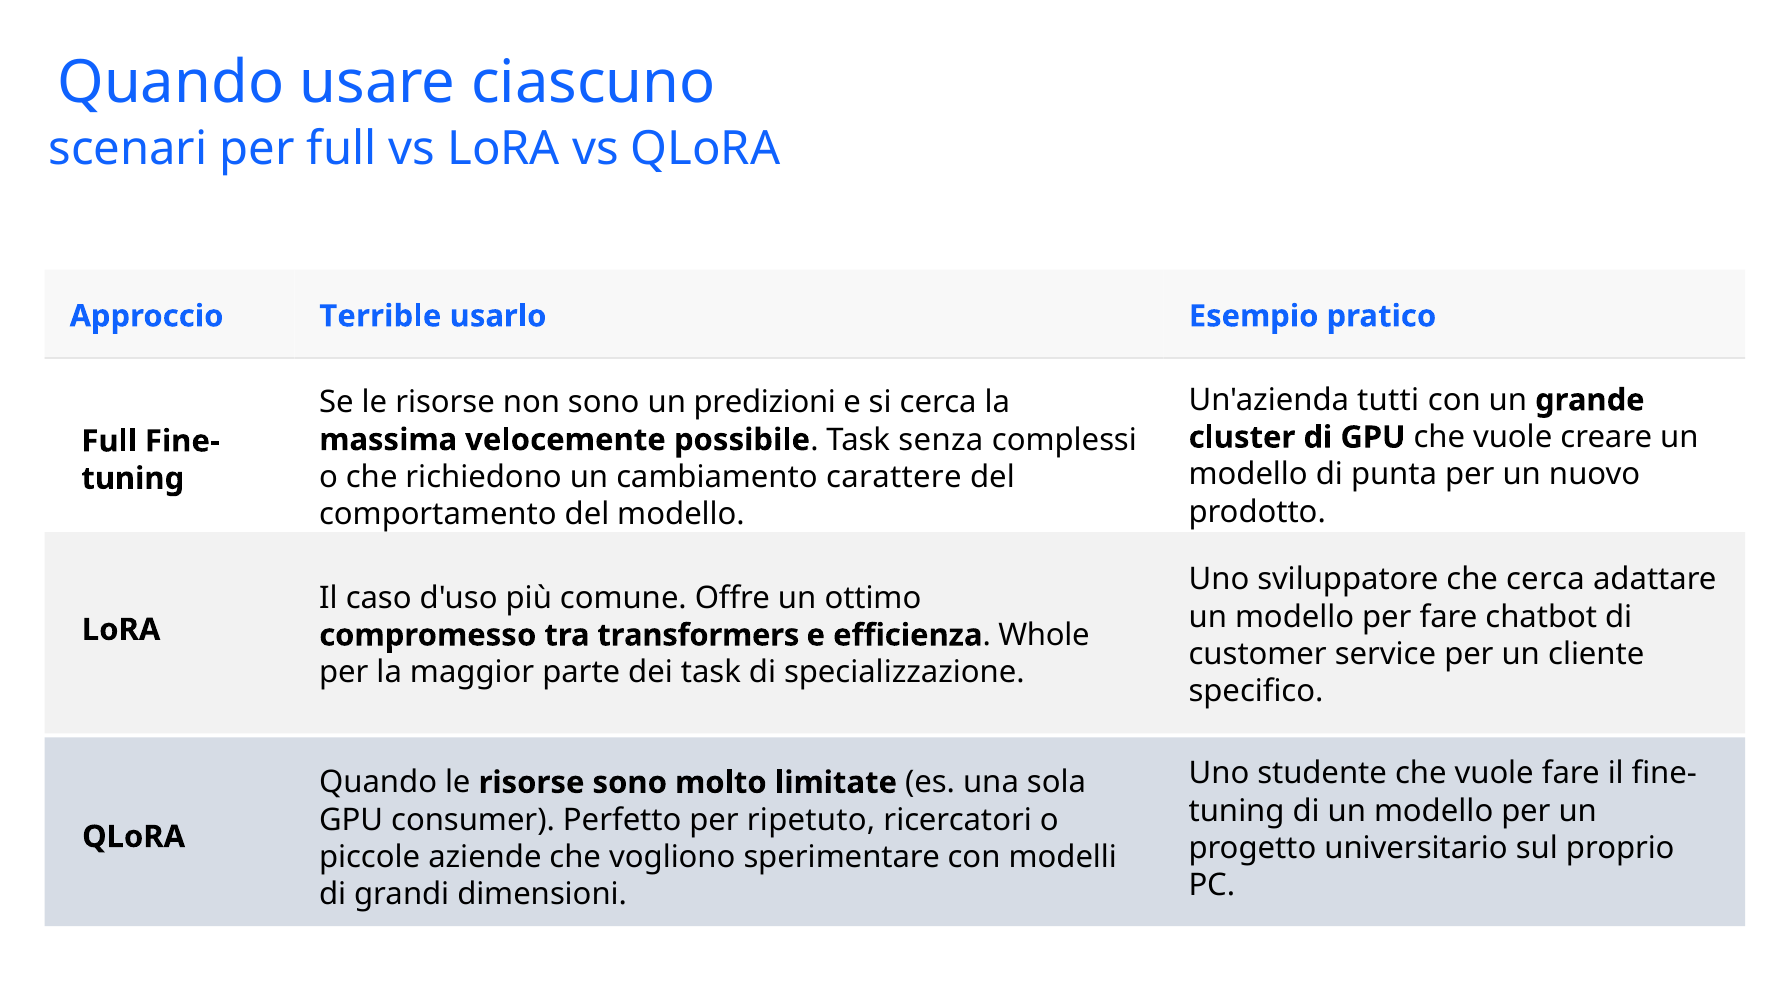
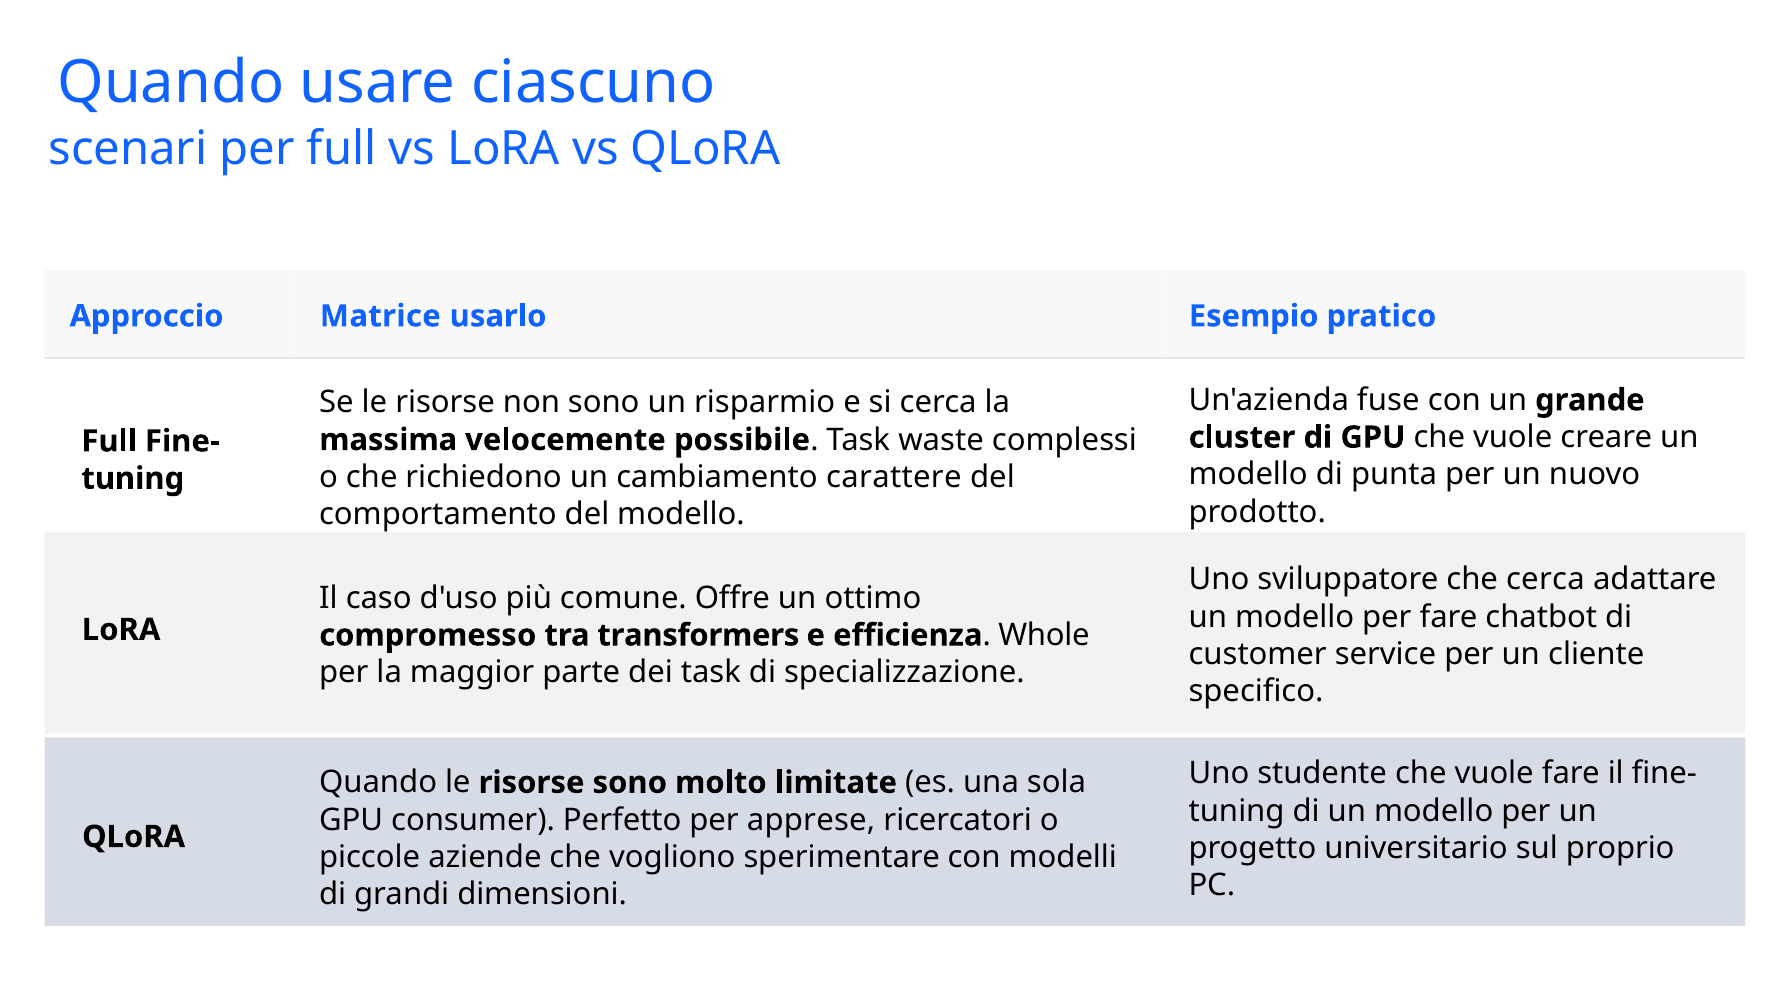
Terrible: Terrible -> Matrice (380, 316)
tutti: tutti -> fuse (1388, 400)
predizioni: predizioni -> risparmio (765, 403)
senza: senza -> waste (941, 440)
ripetuto: ripetuto -> apprese (811, 820)
